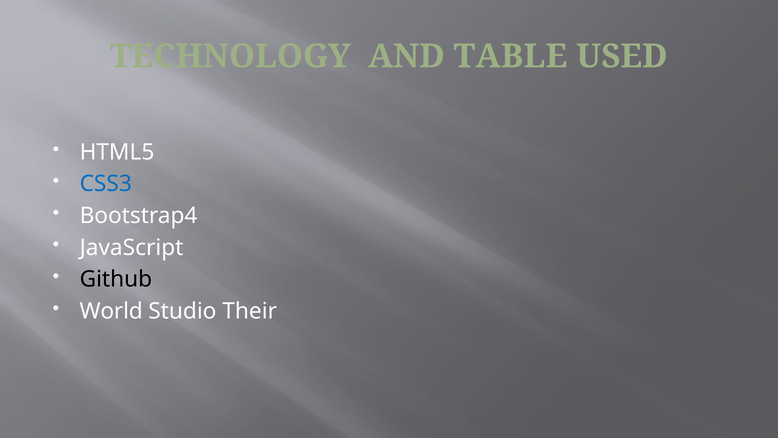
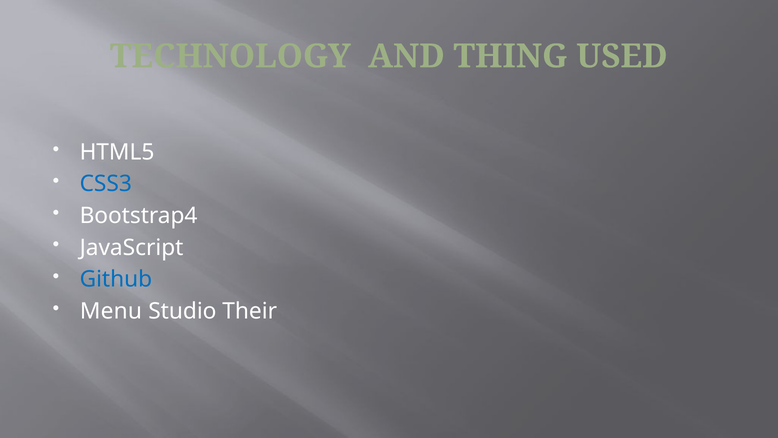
TABLE: TABLE -> THING (511, 56)
Github colour: black -> blue (116, 279)
World: World -> Menu (111, 311)
